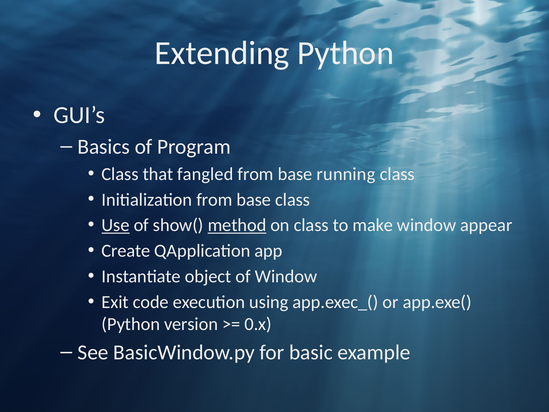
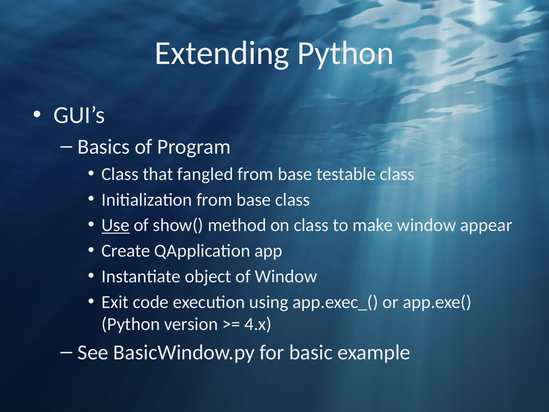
running: running -> testable (346, 174)
method underline: present -> none (237, 225)
0.x: 0.x -> 4.x (258, 324)
